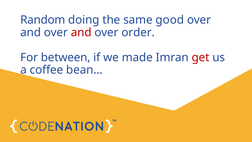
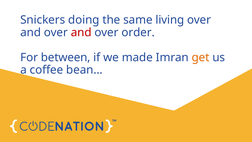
Random: Random -> Snickers (43, 20)
good: good -> living (170, 20)
get colour: red -> orange (201, 57)
